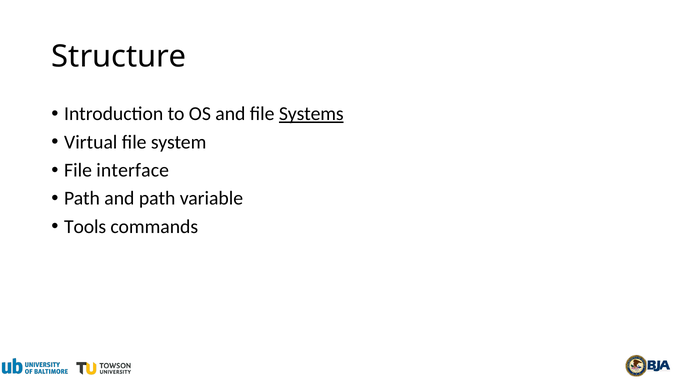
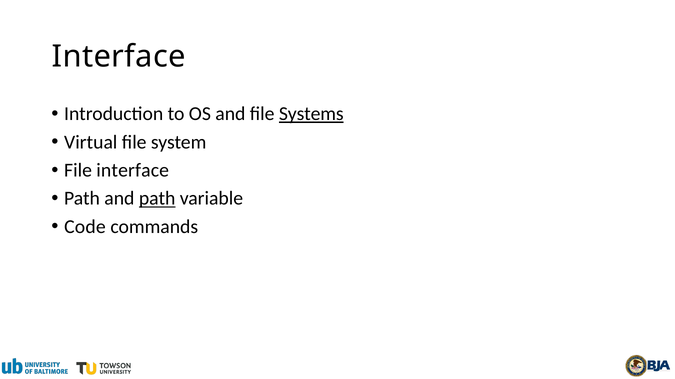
Structure: Structure -> Interface (119, 57)
path underline: none -> present (157, 199)
Tools: Tools -> Code (85, 227)
